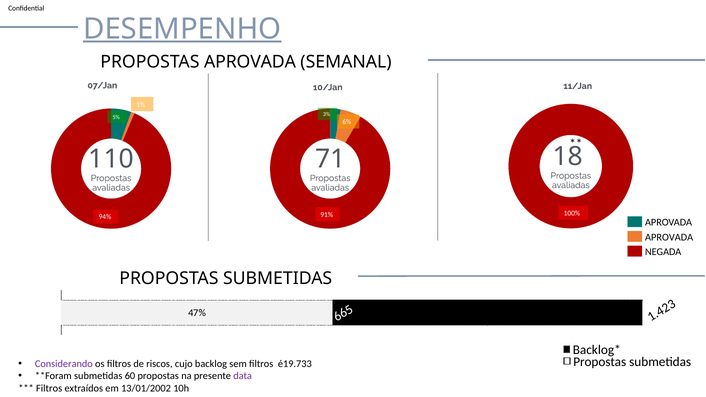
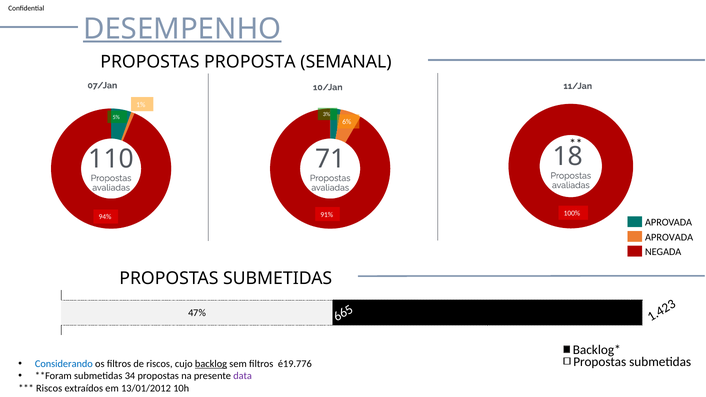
PROPOSTAS APROVADA: APROVADA -> PROPOSTA (250, 62)
Considerando colour: purple -> blue (64, 364)
backlog underline: none -> present (211, 364)
é19.733: é19.733 -> é19.776 (295, 364)
60: 60 -> 34 (130, 376)
Filtros: Filtros -> Riscos (49, 389)
13/01/2002: 13/01/2002 -> 13/01/2012 (146, 389)
